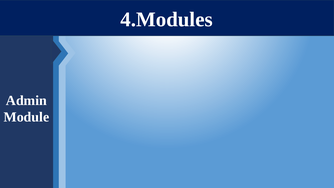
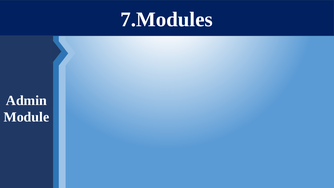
4.Modules: 4.Modules -> 7.Modules (167, 19)
